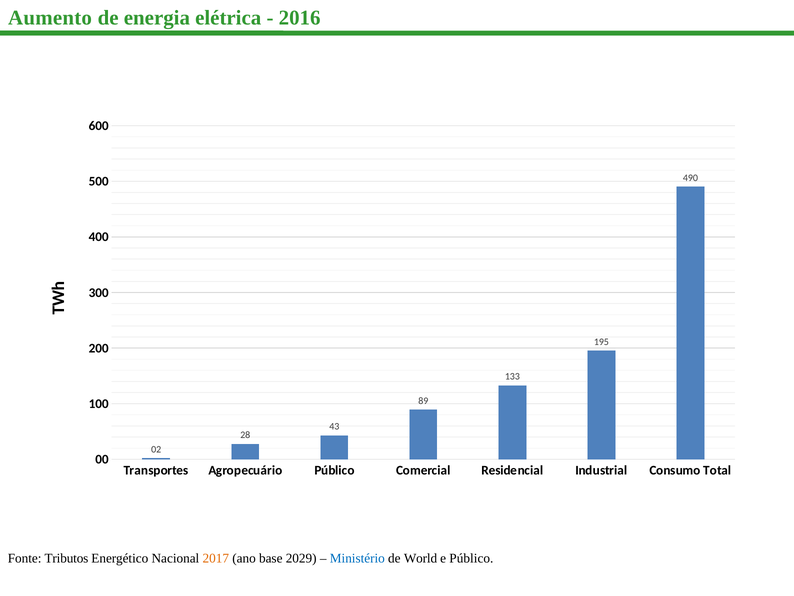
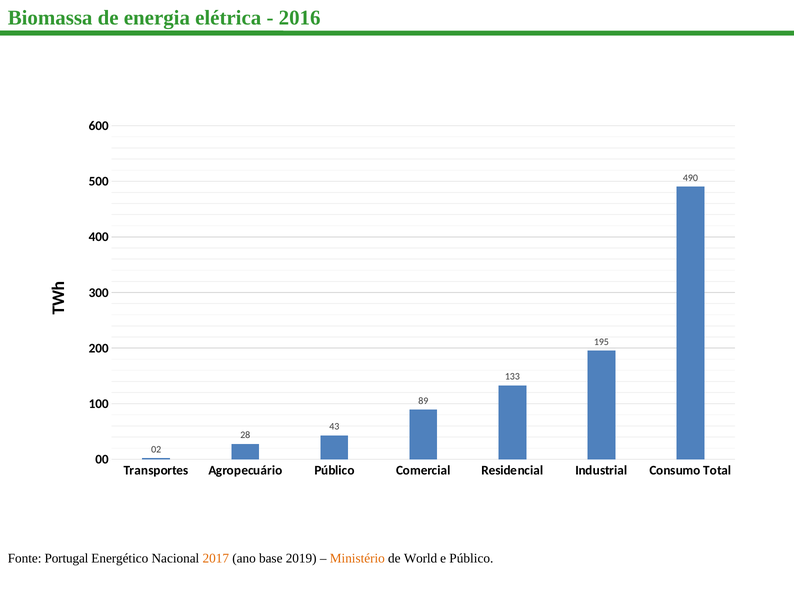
Aumento: Aumento -> Biomassa (50, 18)
Tributos: Tributos -> Portugal (66, 558)
2029: 2029 -> 2019 (301, 558)
Ministério colour: blue -> orange (357, 558)
